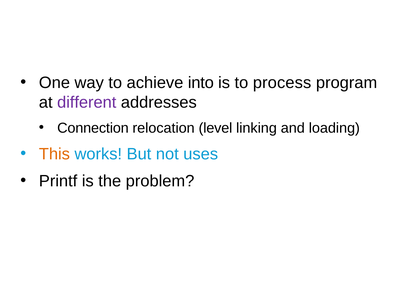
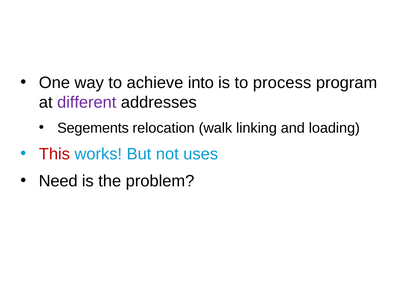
Connection: Connection -> Segements (93, 128)
level: level -> walk (215, 128)
This colour: orange -> red (54, 154)
Printf: Printf -> Need (58, 181)
